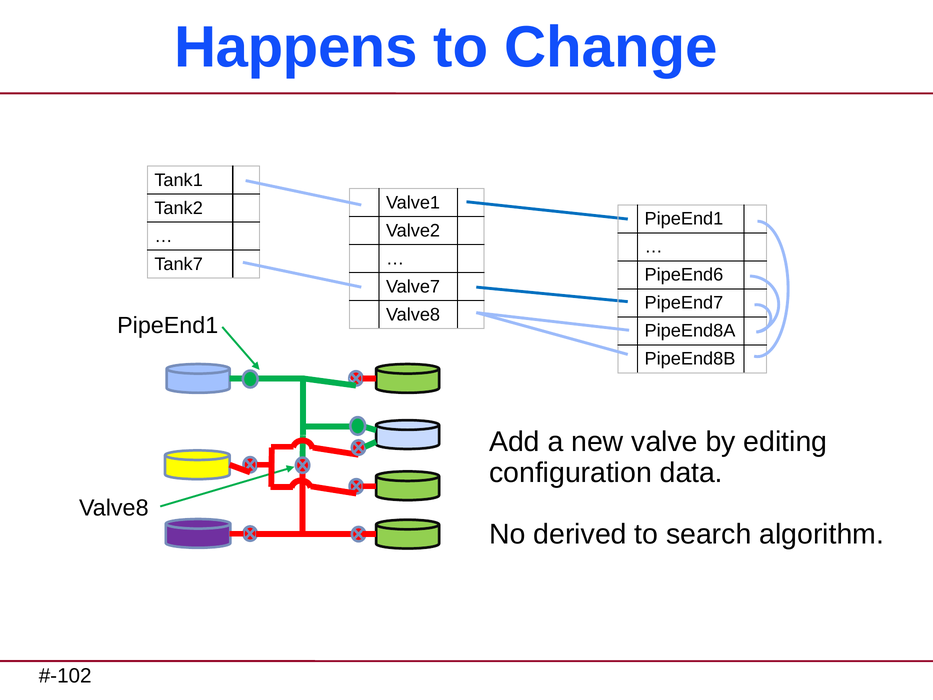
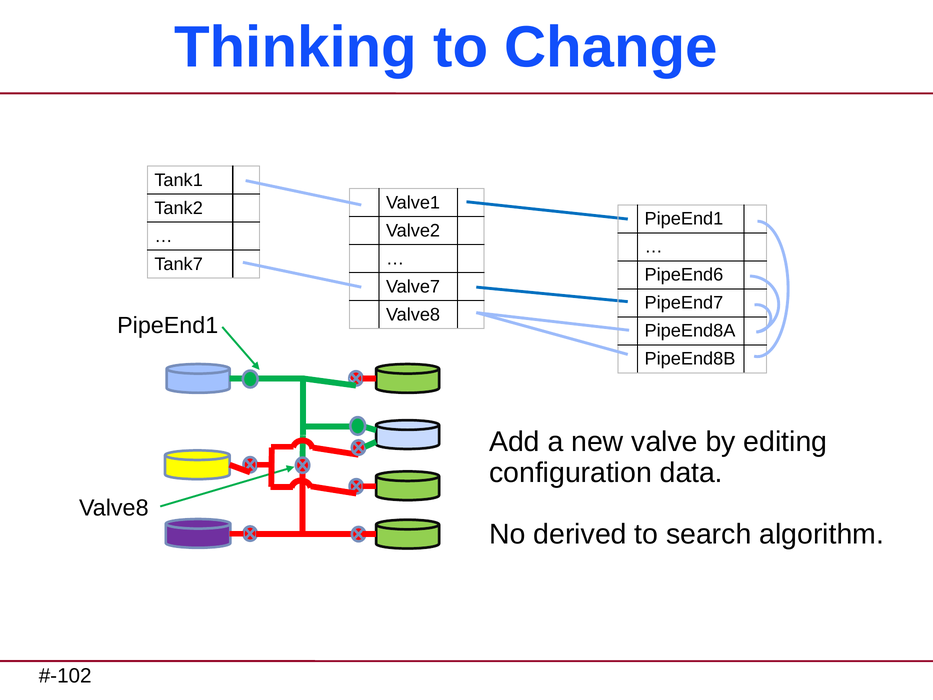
Happens: Happens -> Thinking (296, 48)
